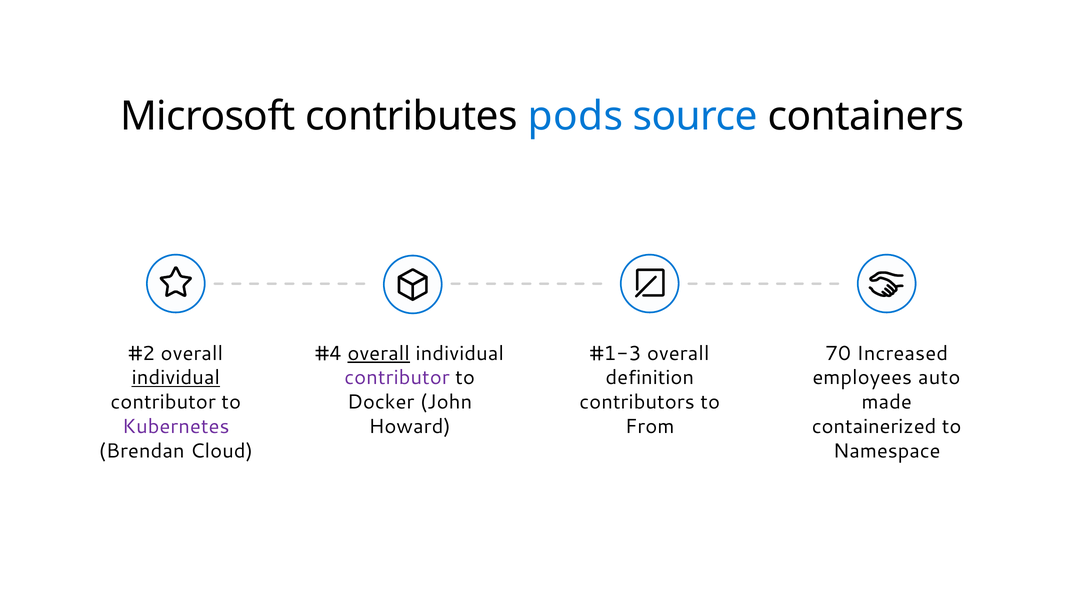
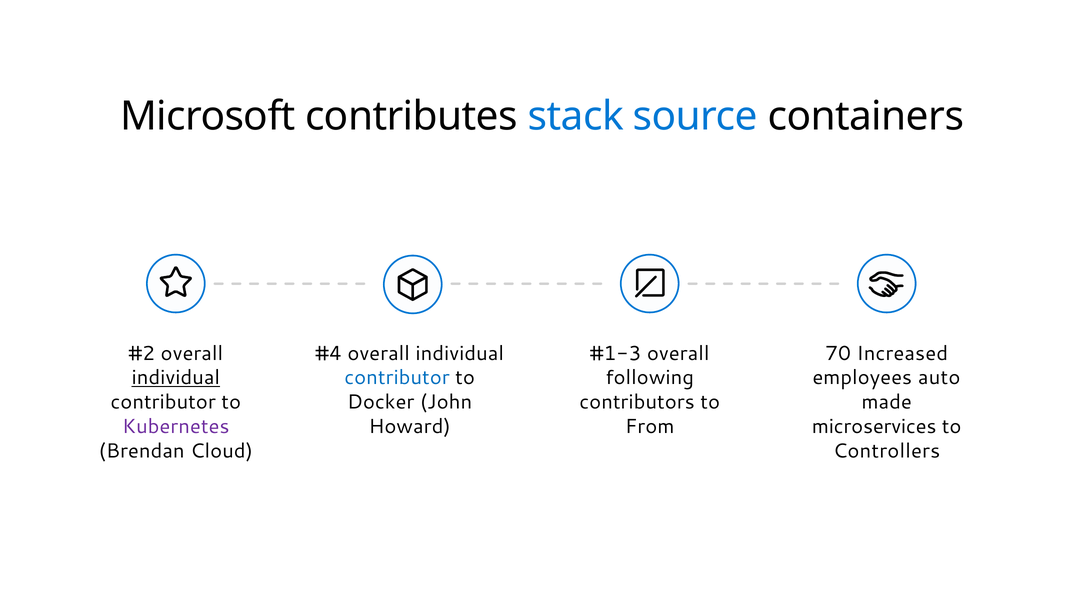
pods: pods -> stack (576, 117)
overall underline: present -> none (379, 354)
contributor colour: purple -> blue (397, 378)
definition: definition -> following (650, 378)
containerized: containerized -> microservices (874, 427)
Namespace: Namespace -> Controllers (887, 451)
